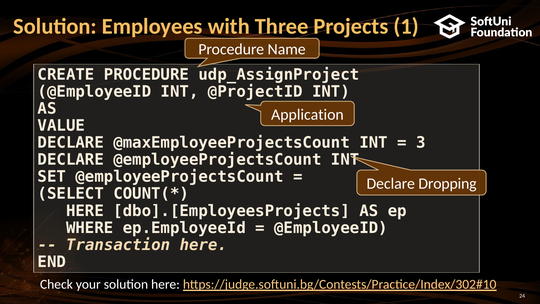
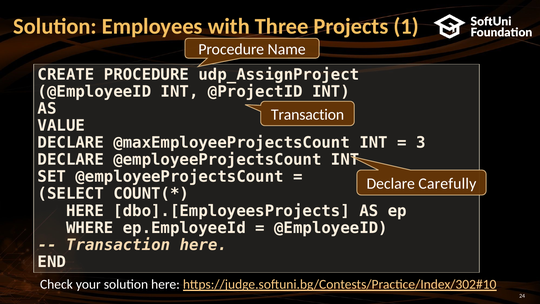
Application: Application -> Transaction (308, 114)
Dropping: Dropping -> Carefully (447, 184)
